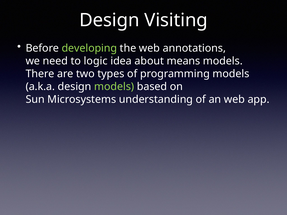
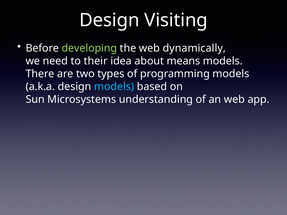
annotations: annotations -> dynamically (194, 48)
logic: logic -> their (96, 61)
models colour: light green -> light blue (114, 87)
